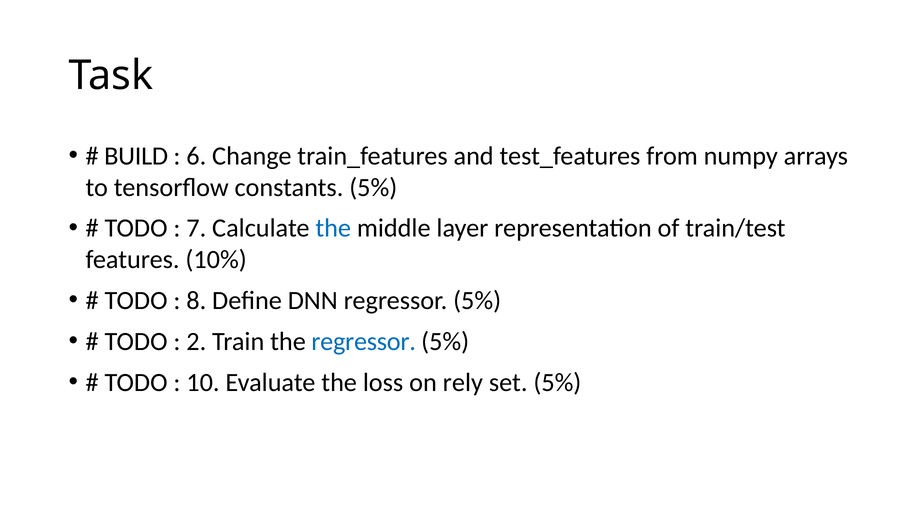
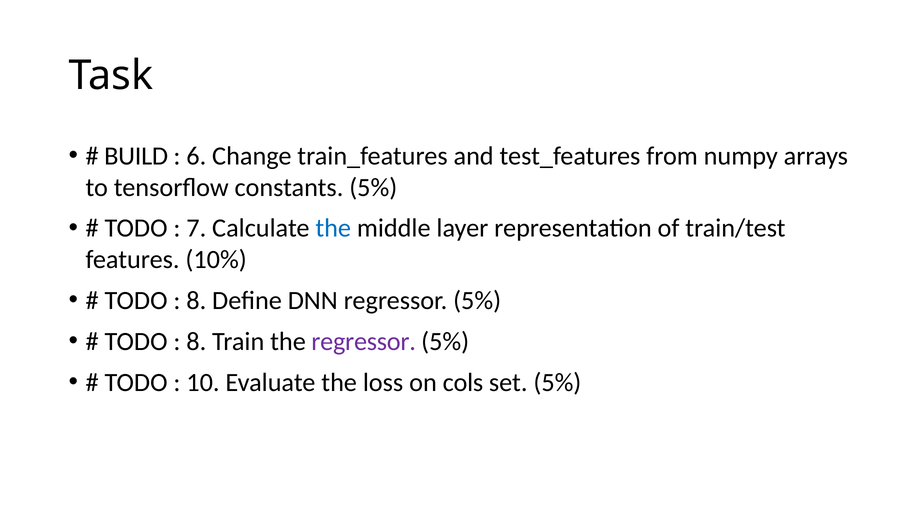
2: 2 -> 8 (196, 341)
regressor colour: blue -> purple (364, 341)
rely: rely -> cols (463, 382)
